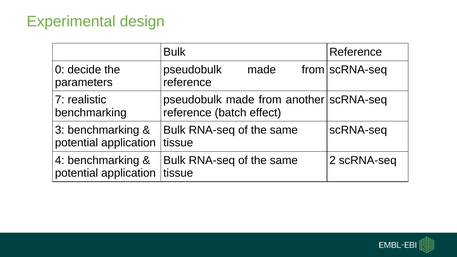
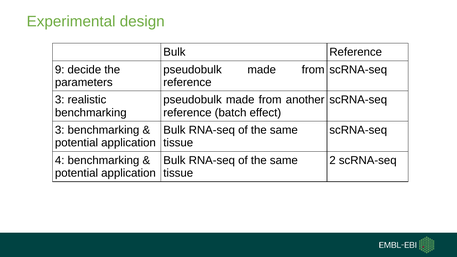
0: 0 -> 9 (60, 70)
7: 7 -> 3 (60, 100)
